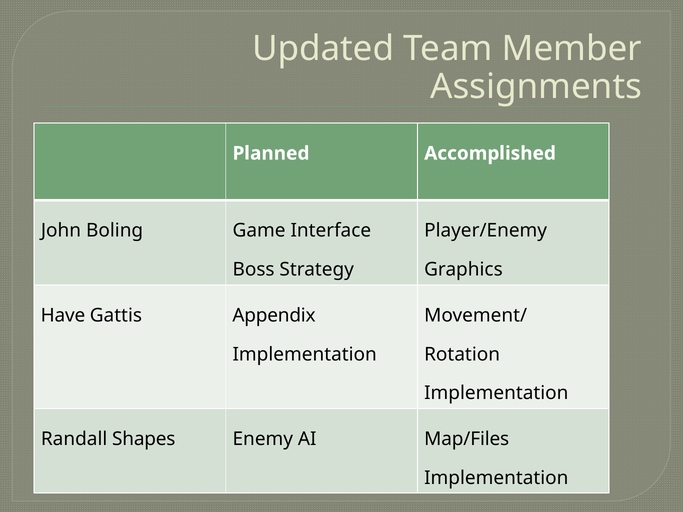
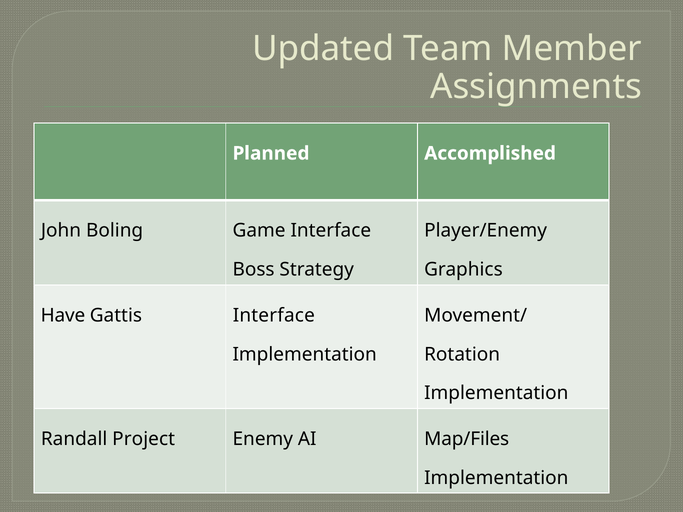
Gattis Appendix: Appendix -> Interface (274, 316)
Shapes: Shapes -> Project (144, 439)
